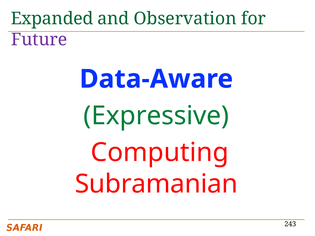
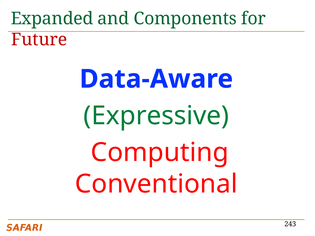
Observation: Observation -> Components (185, 19)
Future colour: purple -> red (39, 40)
Subramanian: Subramanian -> Conventional (156, 184)
